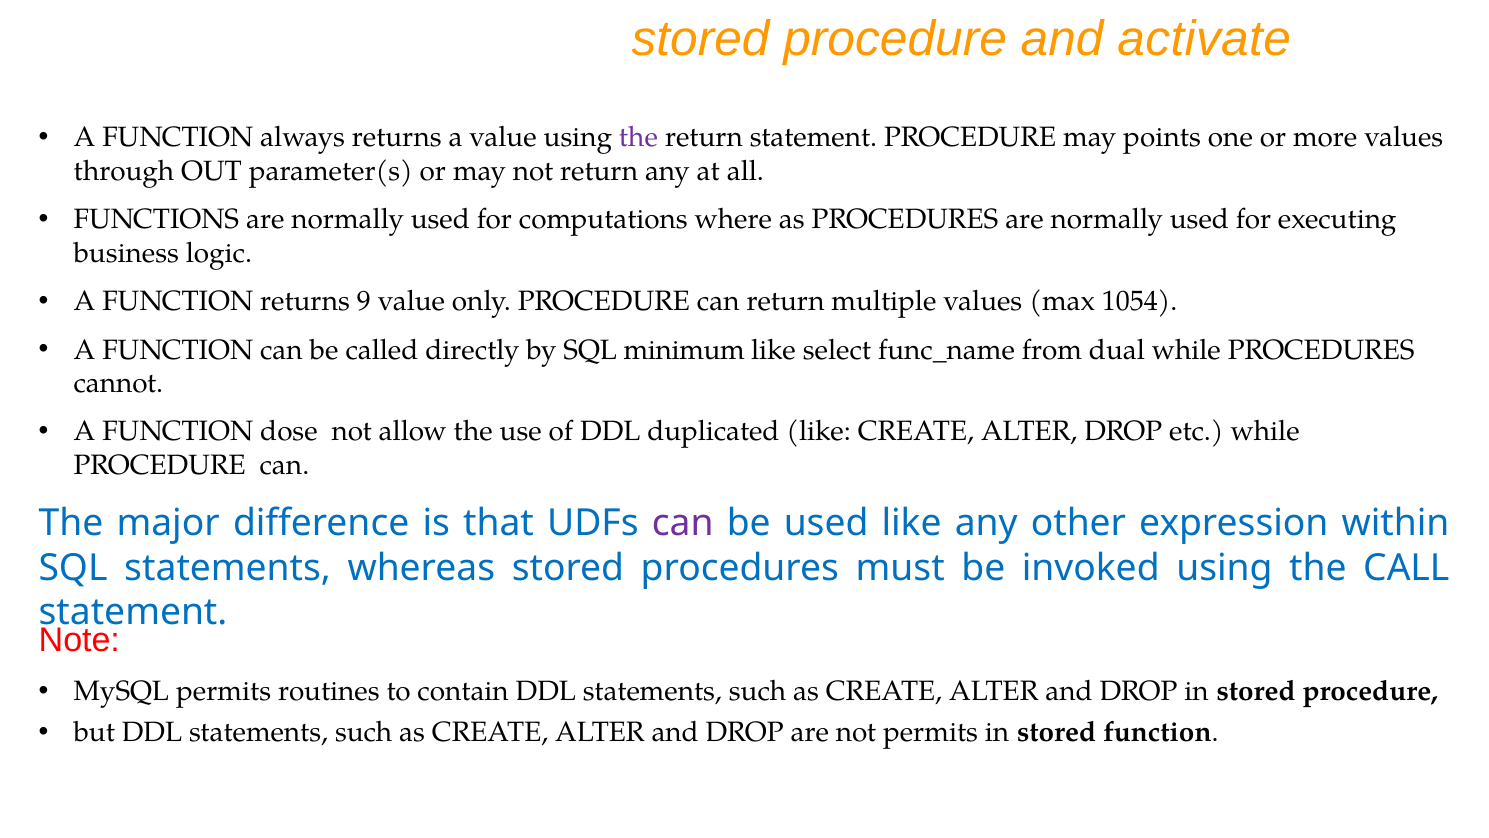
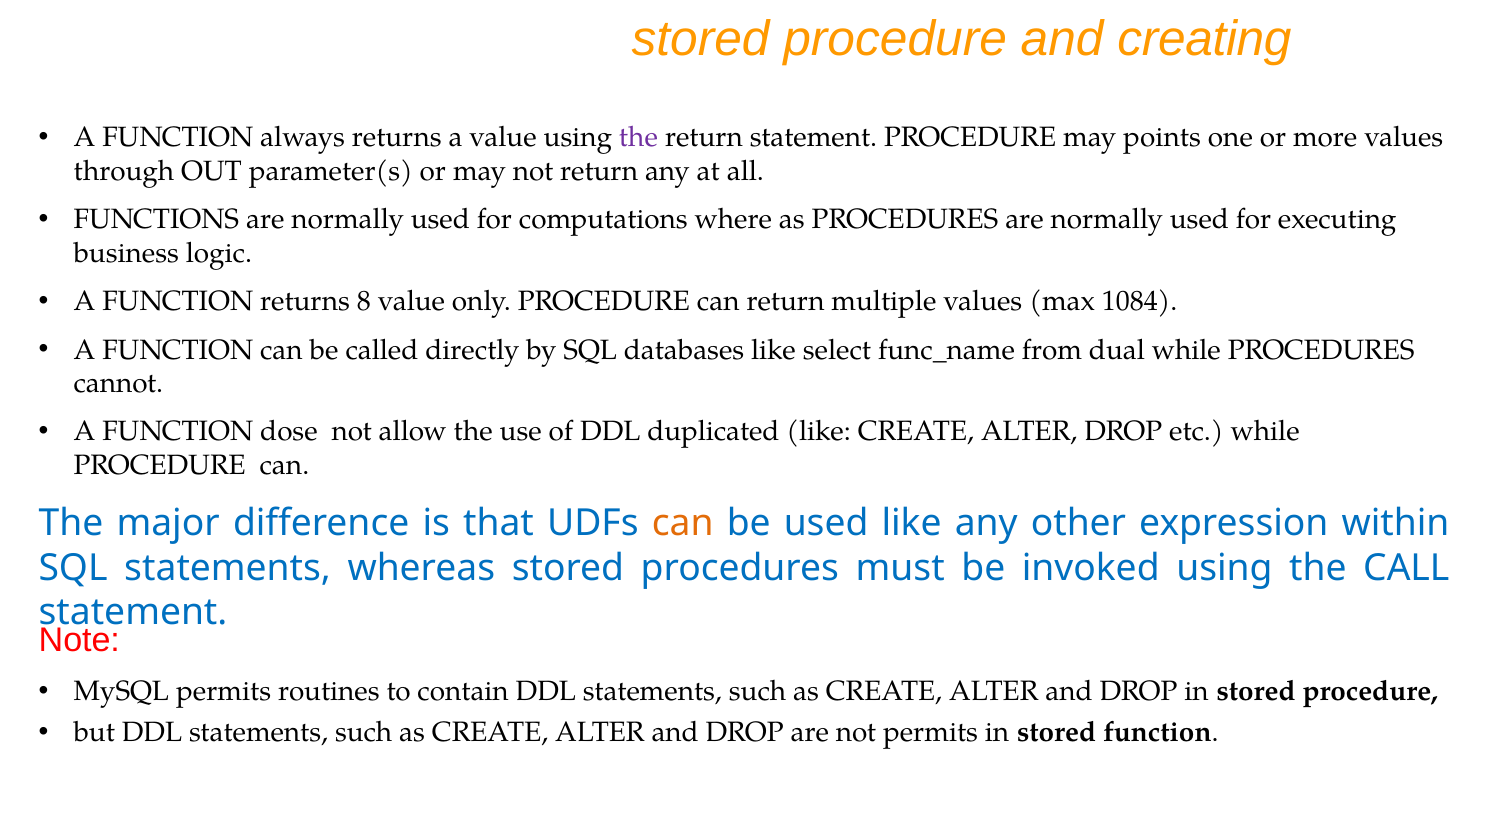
activate: activate -> creating (1204, 39)
9: 9 -> 8 (364, 301)
1054: 1054 -> 1084 (1140, 301)
minimum: minimum -> databases (684, 350)
can colour: purple -> orange (683, 523)
